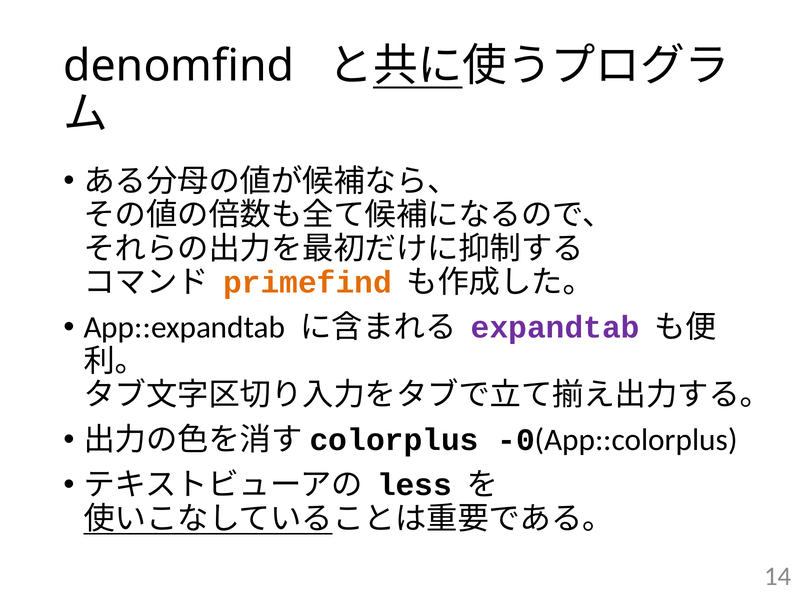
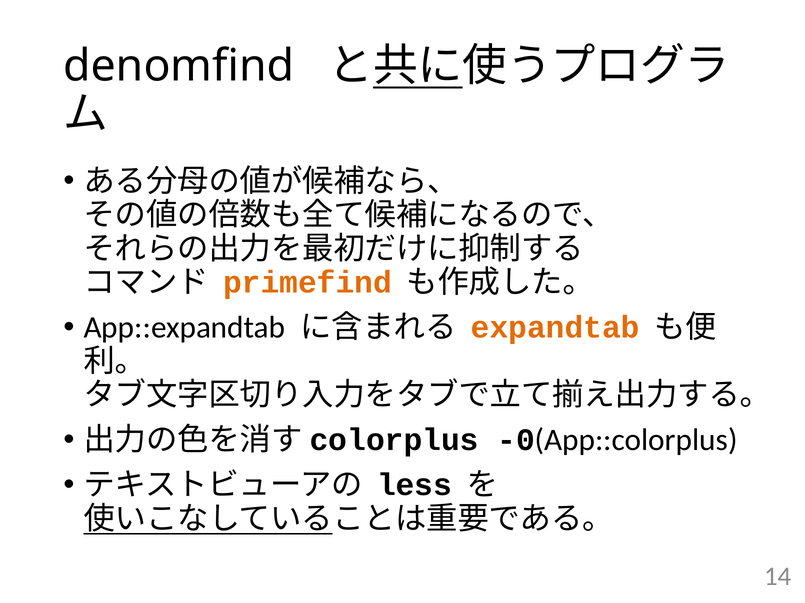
expandtab colour: purple -> orange (555, 328)
